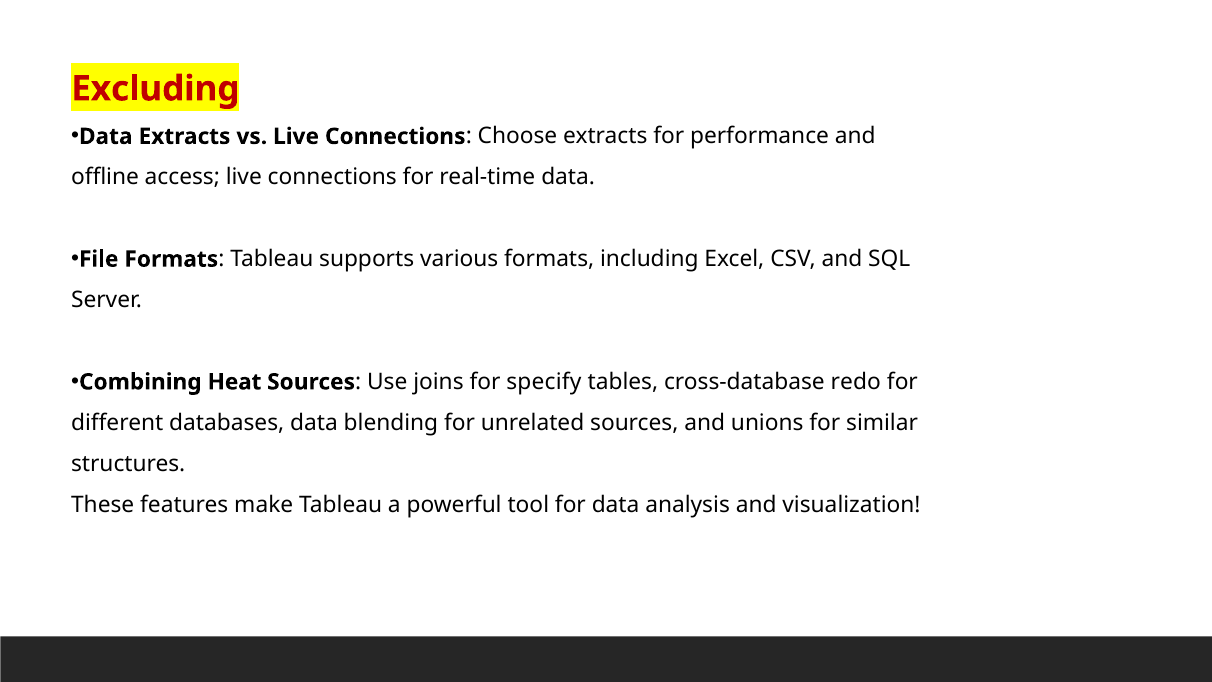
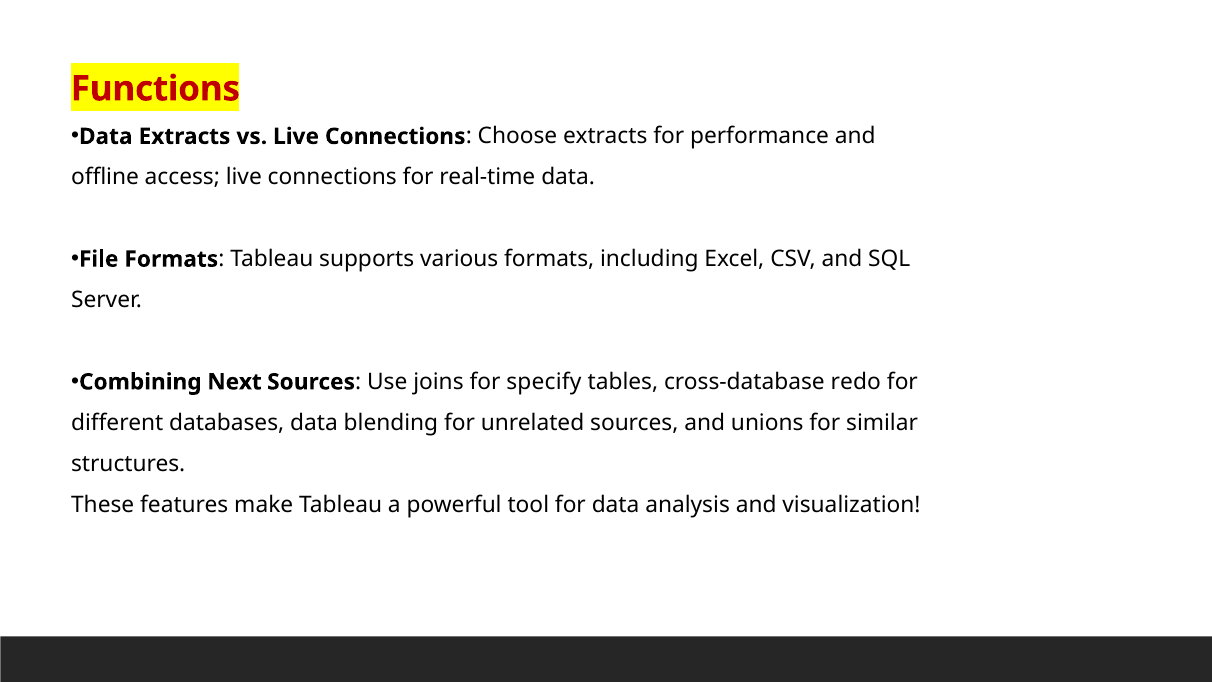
Excluding: Excluding -> Functions (155, 89)
Heat: Heat -> Next (234, 382)
